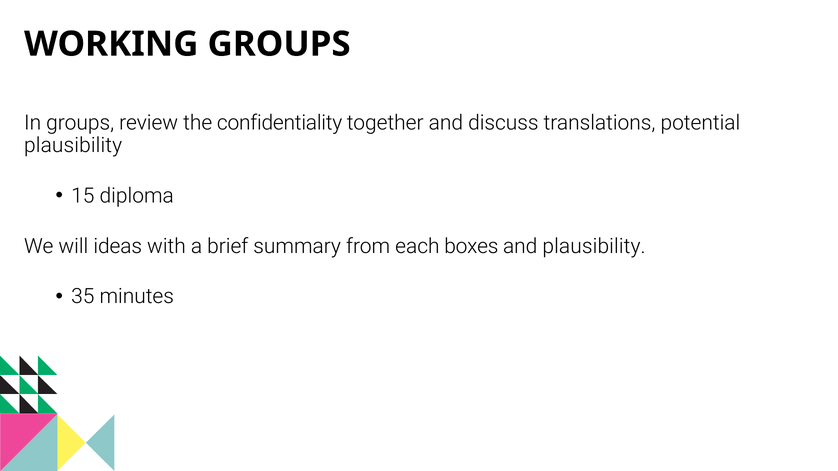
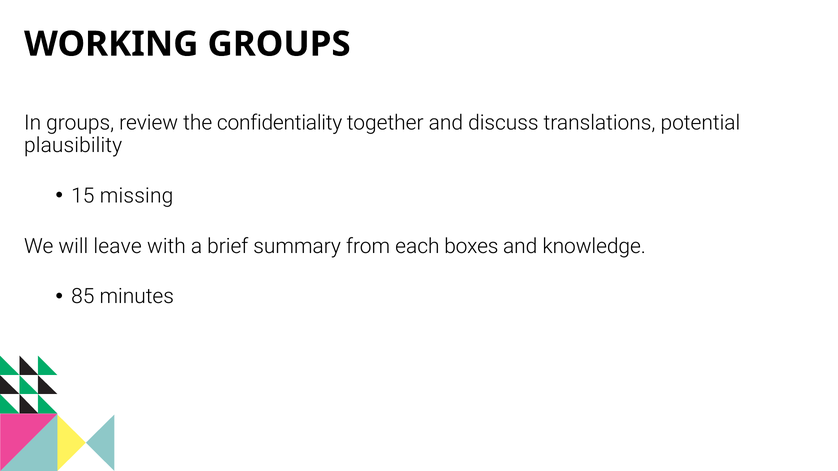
diploma: diploma -> missing (137, 196)
ideas: ideas -> leave (118, 246)
and plausibility: plausibility -> knowledge (594, 246)
35: 35 -> 85 (83, 297)
